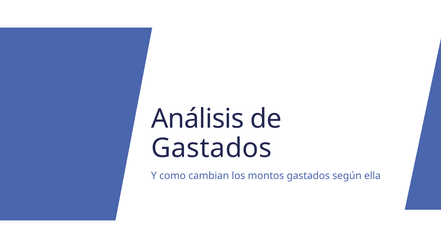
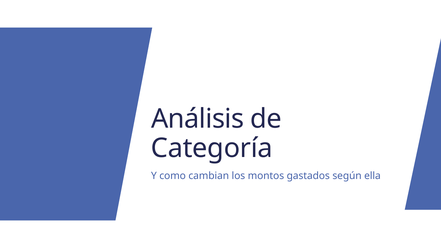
Gastados: Gastados -> Categoría (212, 148)
